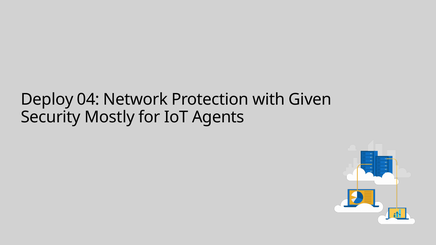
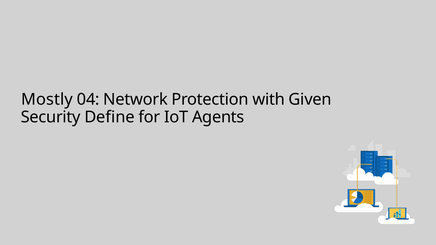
Deploy: Deploy -> Mostly (47, 100)
Mostly: Mostly -> Define (110, 117)
